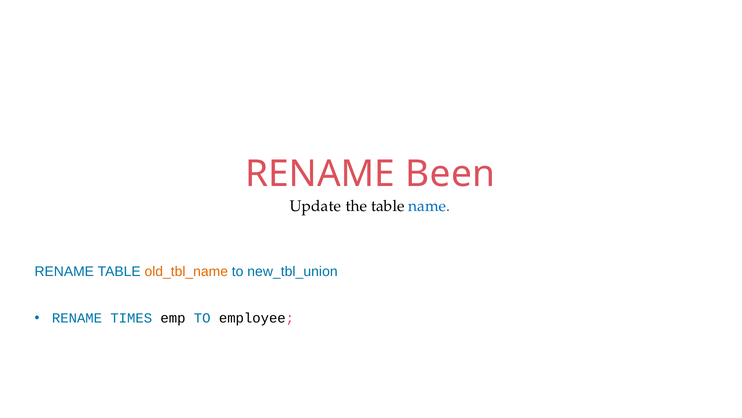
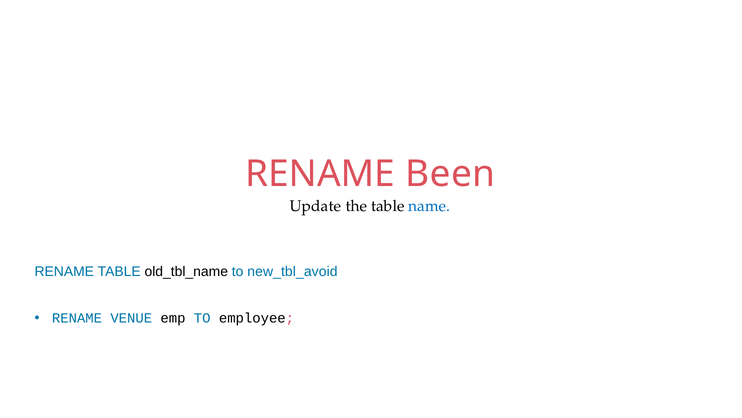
old_tbl_name colour: orange -> black (186, 271)
new_tbl_union: new_tbl_union -> new_tbl_avoid (292, 271)
TIMES: TIMES -> VENUE (131, 318)
